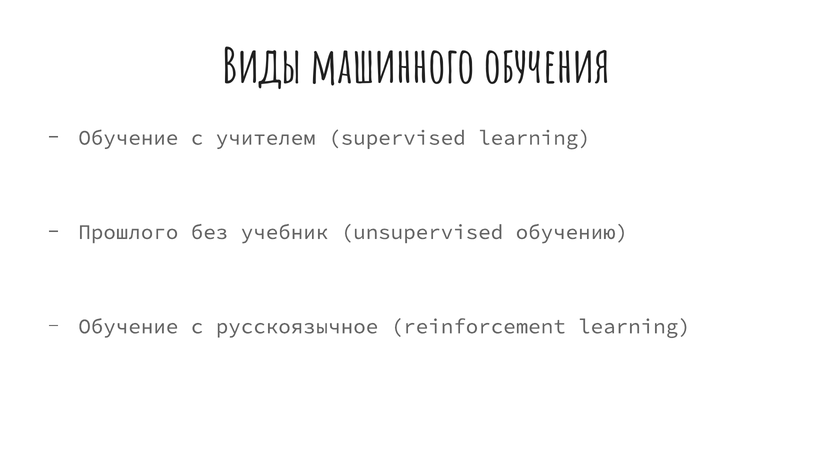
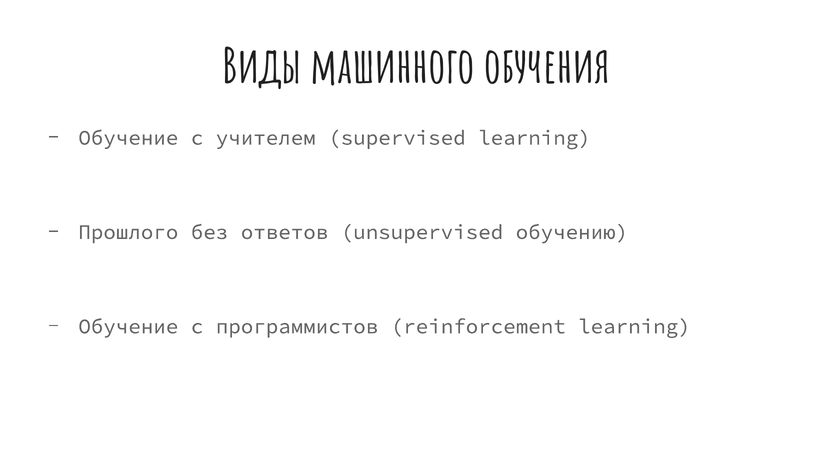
учебник: учебник -> ответов (285, 232)
русскоязычное: русскоязычное -> программистов (297, 327)
